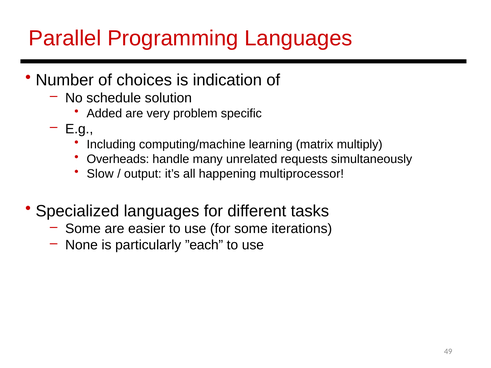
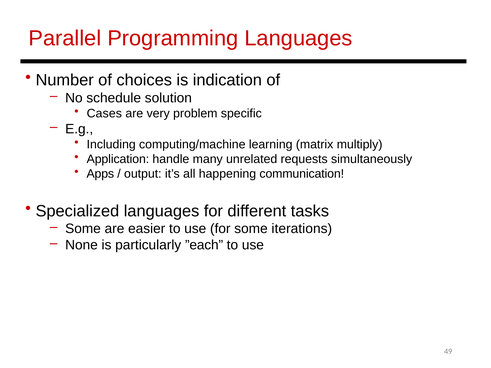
Added: Added -> Cases (104, 113)
Overheads: Overheads -> Application (118, 159)
Slow: Slow -> Apps (100, 174)
multiprocessor: multiprocessor -> communication (302, 174)
